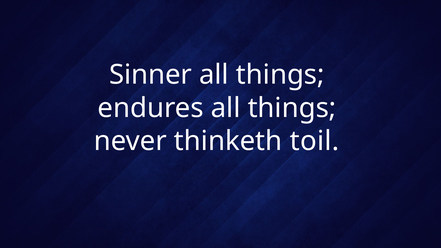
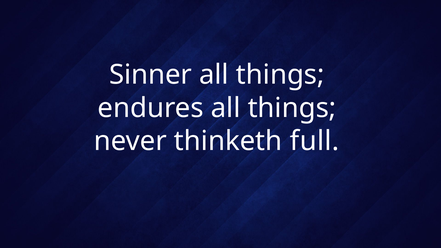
toil: toil -> full (315, 141)
